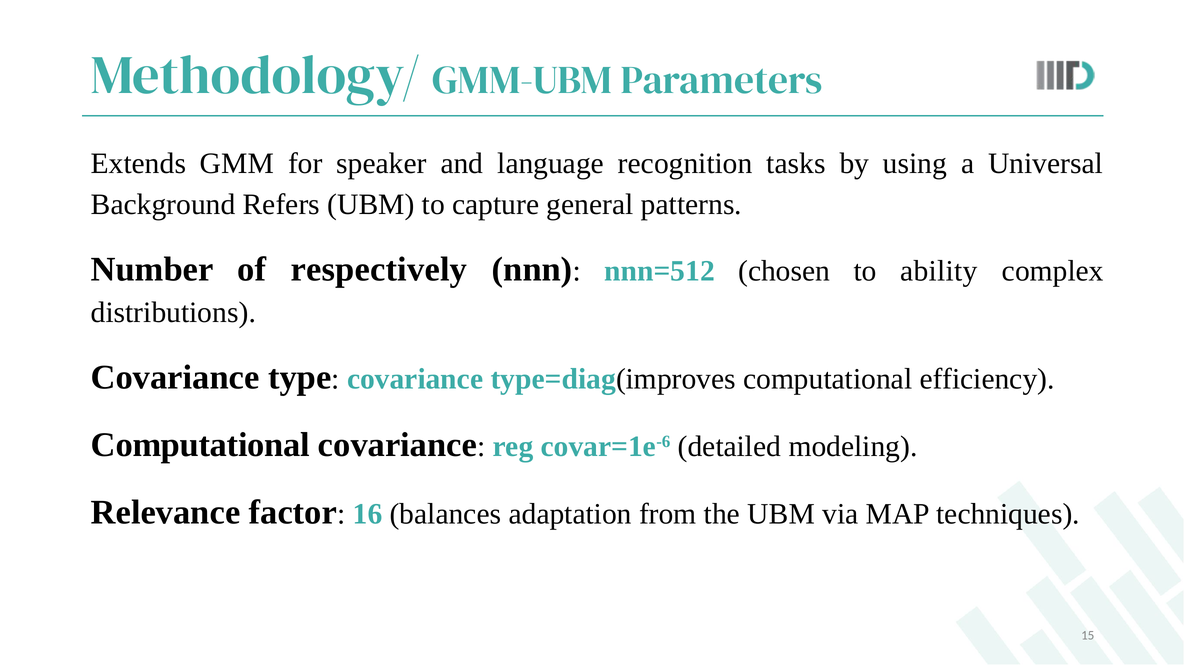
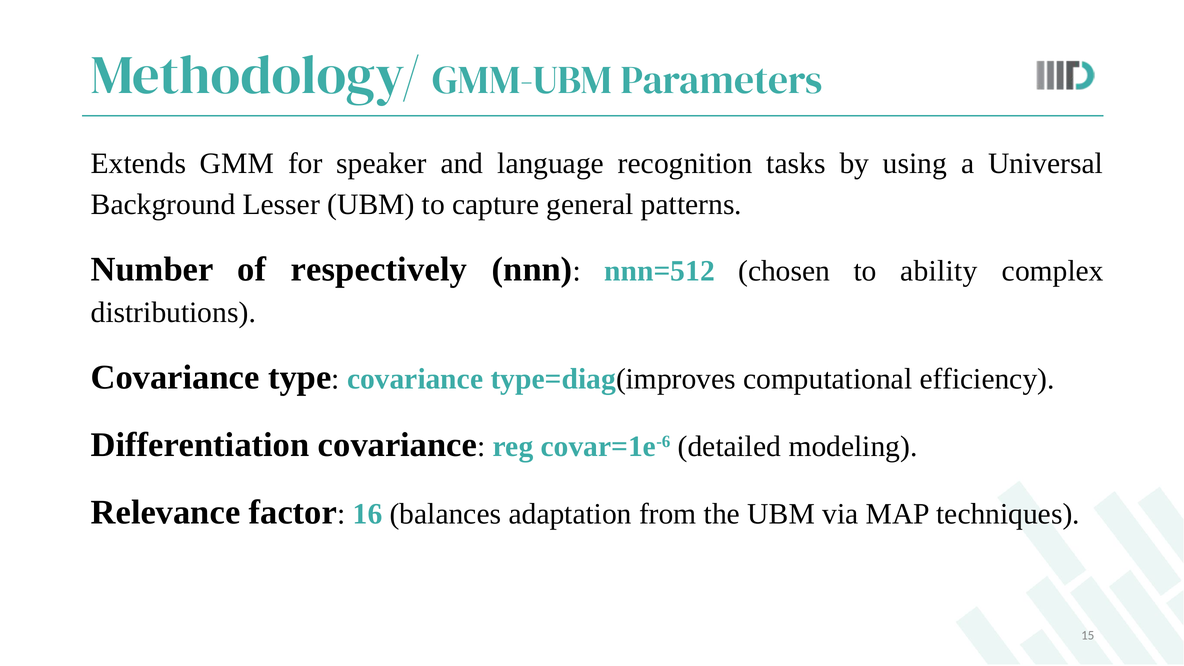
Refers: Refers -> Lesser (281, 205)
Computational: Computational -> Differentiation (200, 445)
